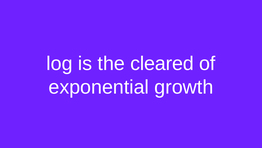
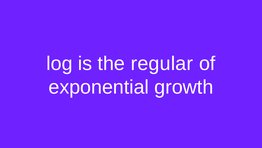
cleared: cleared -> regular (162, 63)
